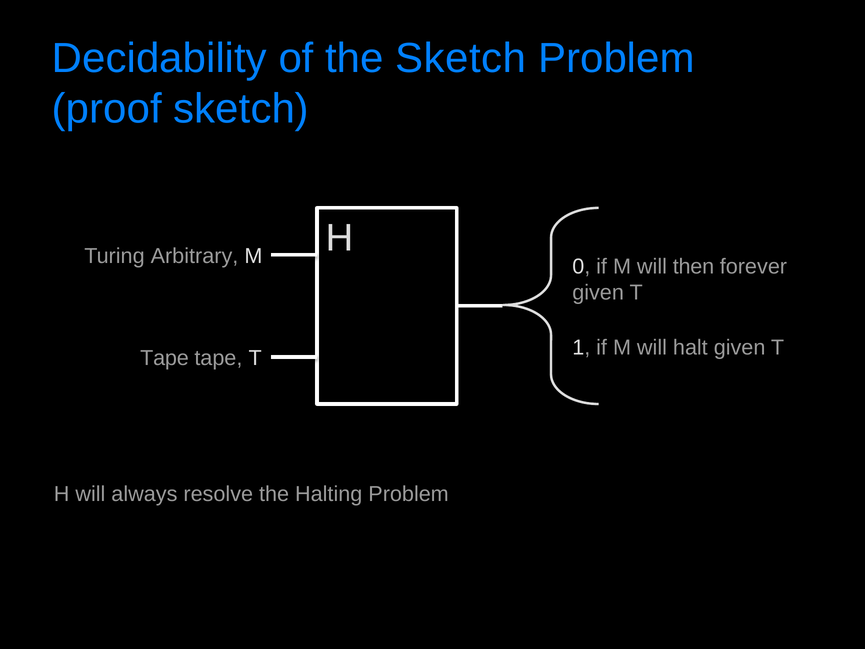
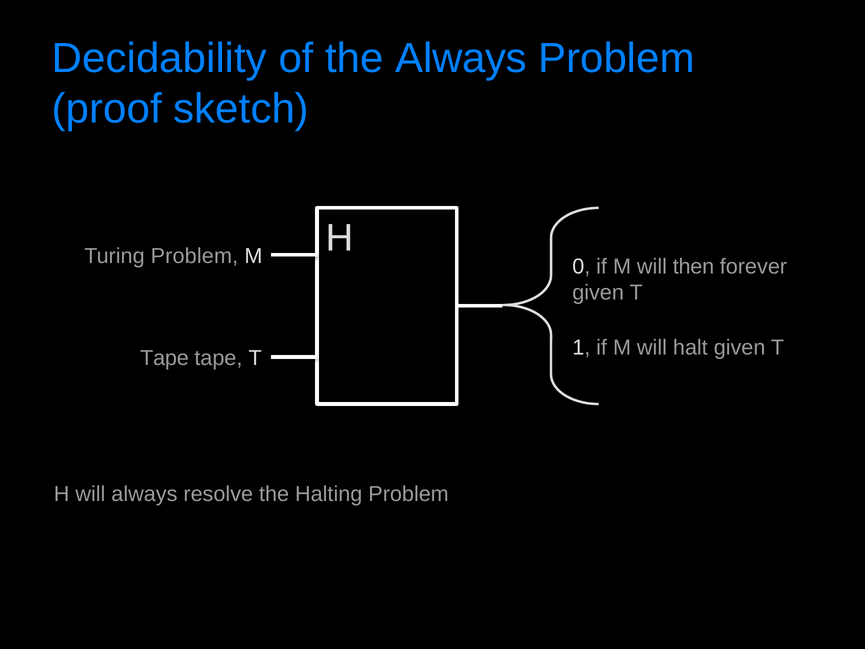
the Sketch: Sketch -> Always (461, 58)
Turing Arbitrary: Arbitrary -> Problem (194, 256)
